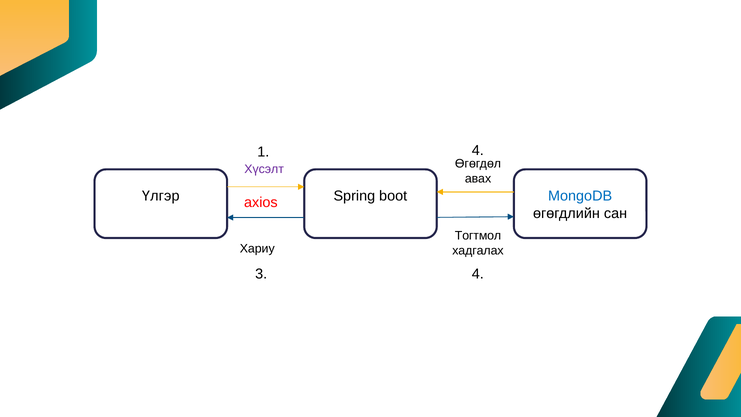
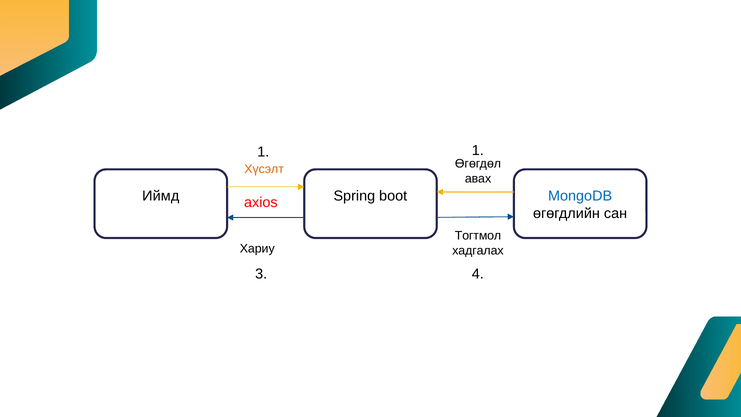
1 4: 4 -> 1 (478, 151)
Хүсэлт colour: purple -> orange (264, 169)
Үлгэр: Үлгэр -> Иймд (161, 196)
